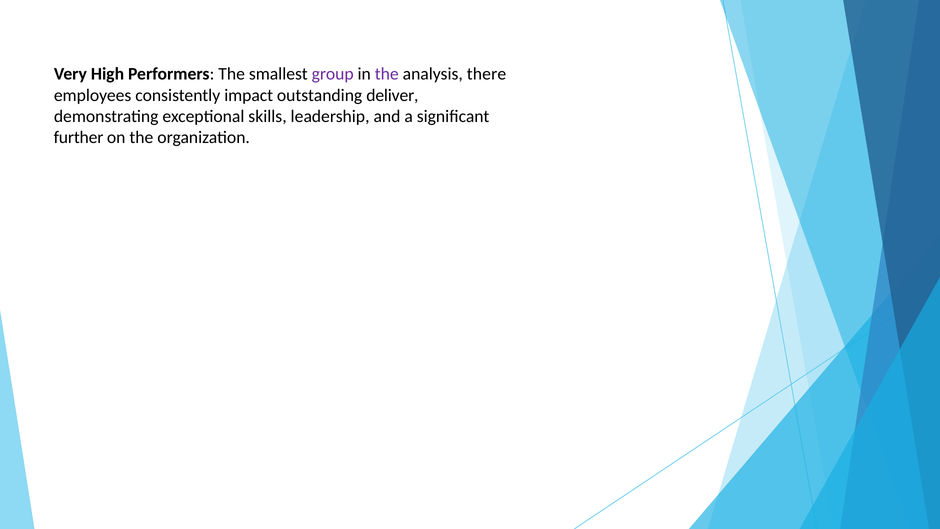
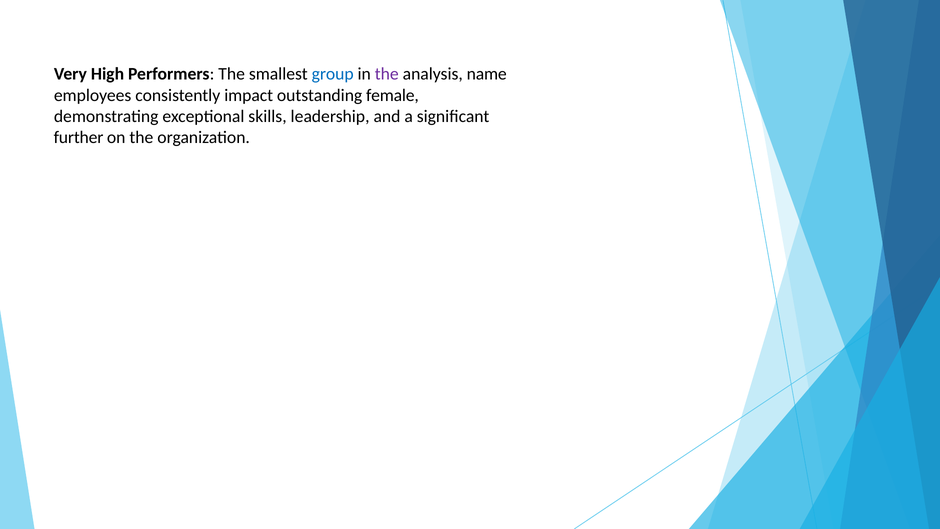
group colour: purple -> blue (333, 74)
there: there -> name (487, 74)
deliver: deliver -> female (392, 95)
